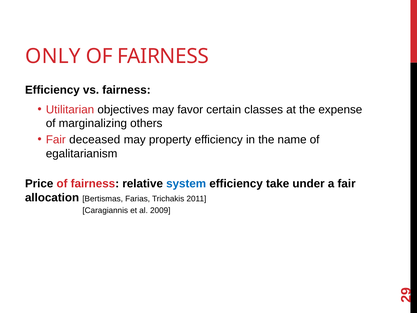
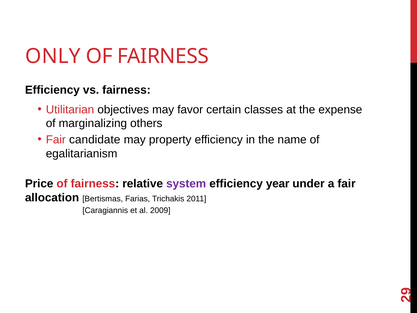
deceased: deceased -> candidate (95, 140)
system colour: blue -> purple (186, 184)
take: take -> year (278, 184)
